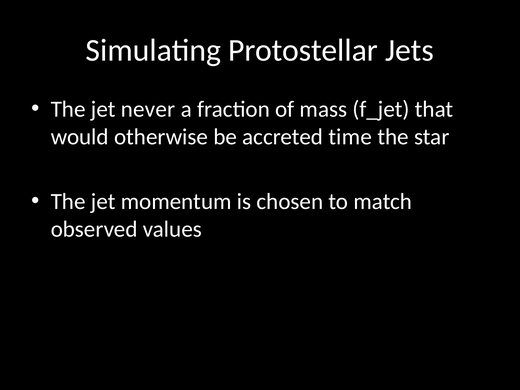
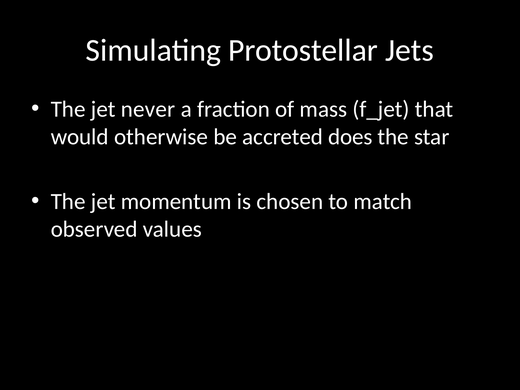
time: time -> does (350, 137)
